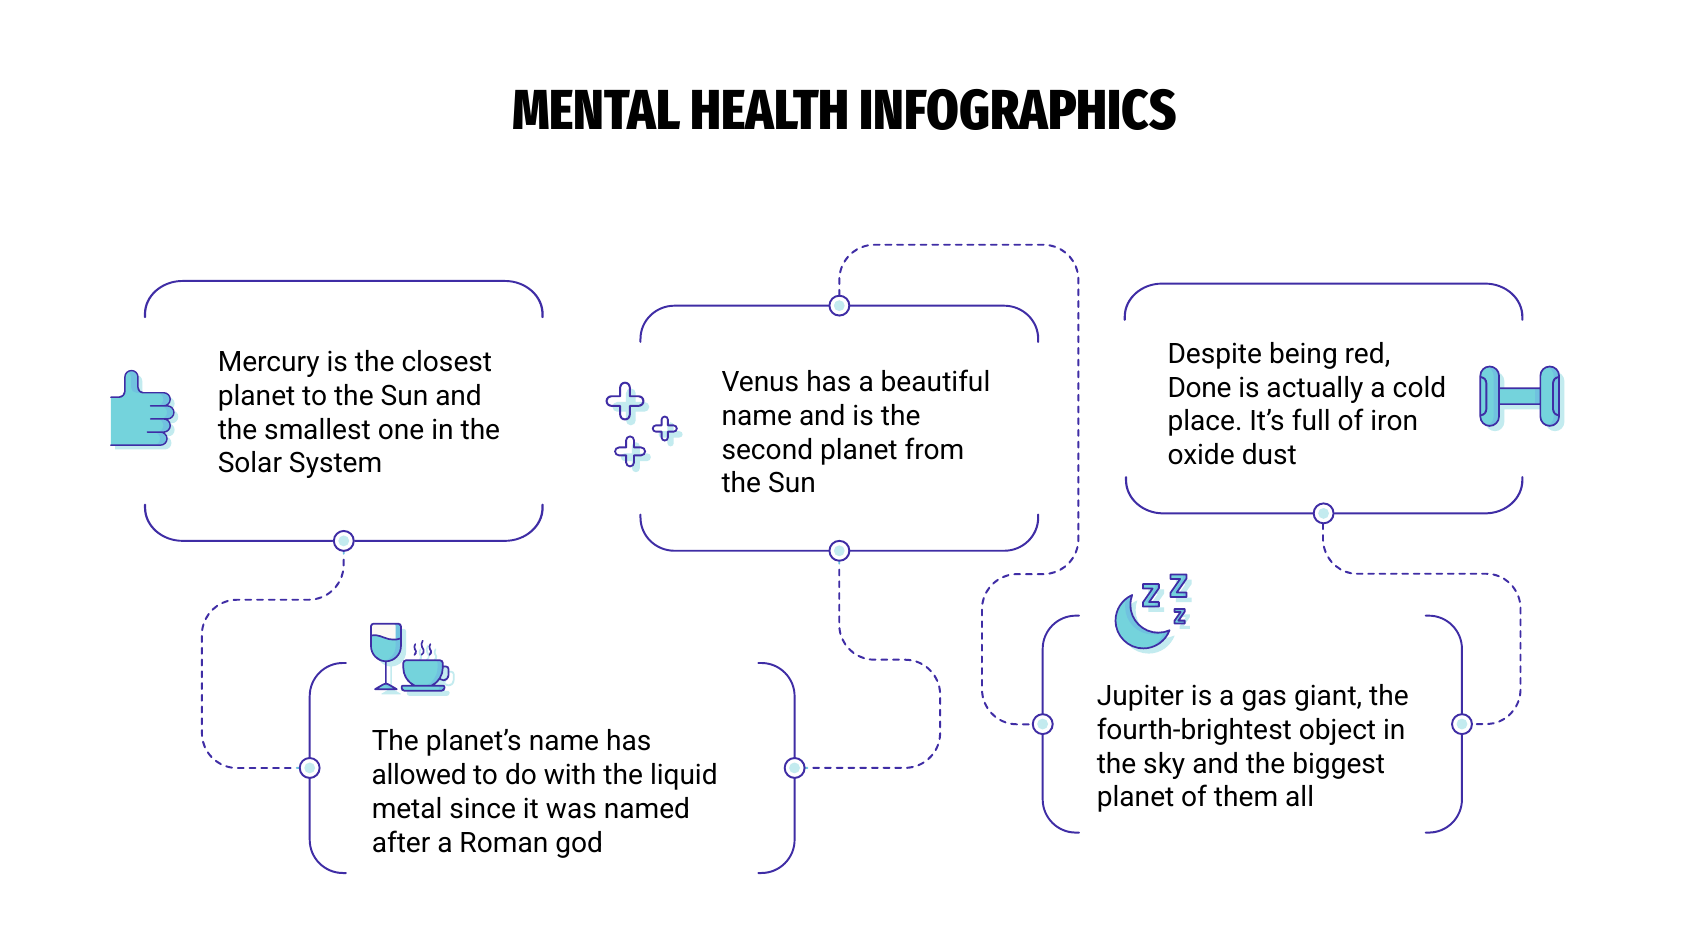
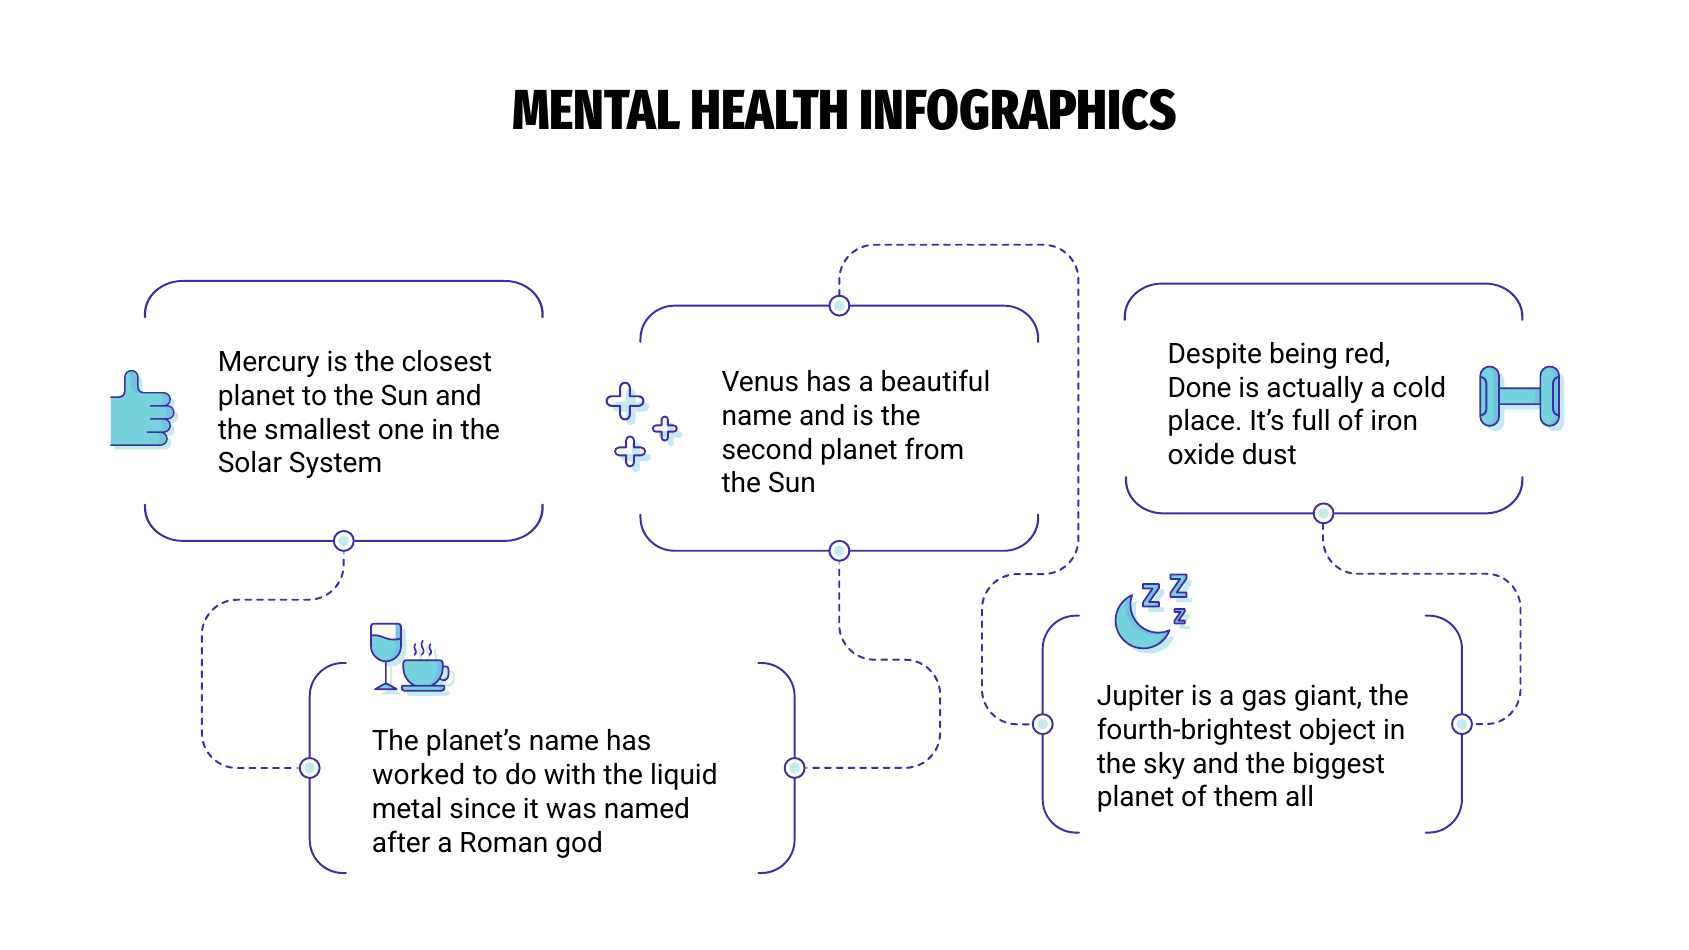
allowed: allowed -> worked (419, 776)
